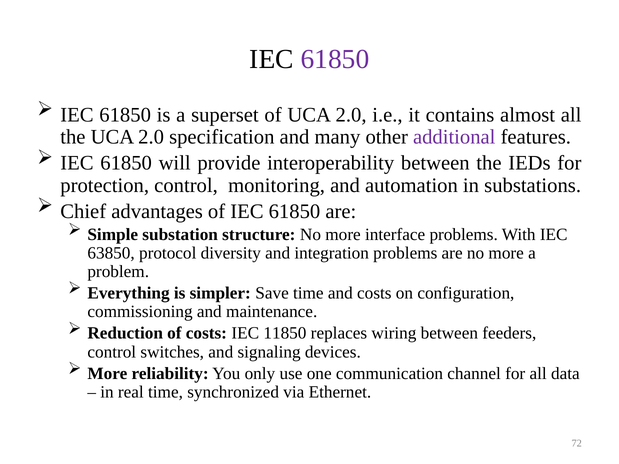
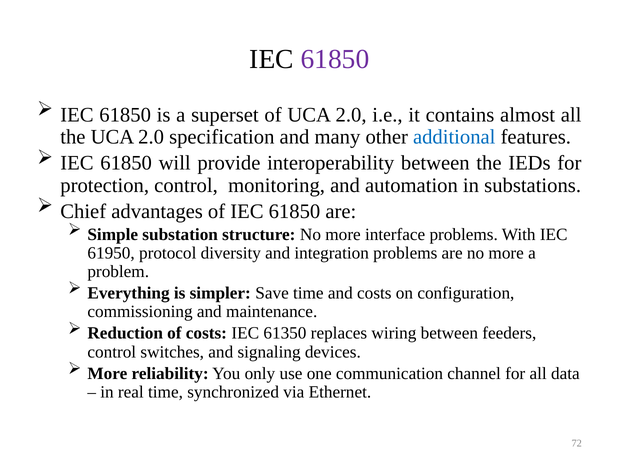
additional colour: purple -> blue (454, 137)
63850: 63850 -> 61950 (111, 253)
11850: 11850 -> 61350 (285, 333)
